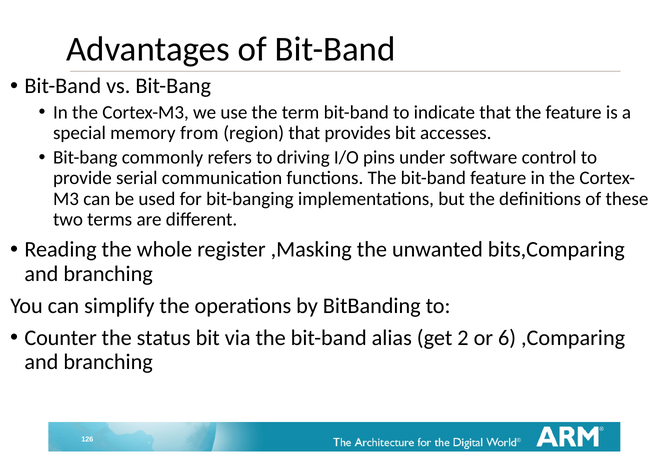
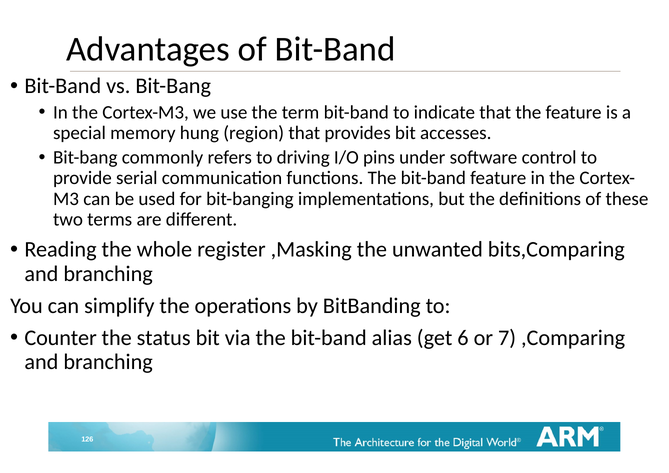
from: from -> hung (199, 133)
2: 2 -> 6 (463, 337)
6: 6 -> 7 (507, 337)
